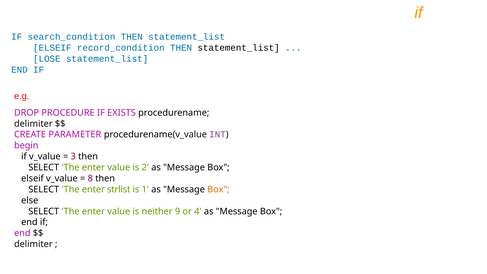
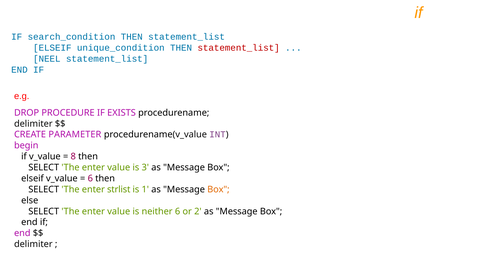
record_condition: record_condition -> unique_condition (121, 48)
statement_list colour: black -> red (239, 48)
LOSE: LOSE -> NEEL (47, 59)
3: 3 -> 8 (73, 157)
2: 2 -> 3 (145, 167)
8: 8 -> 6 (90, 178)
neither 9: 9 -> 6 (178, 211)
4: 4 -> 2 (198, 211)
